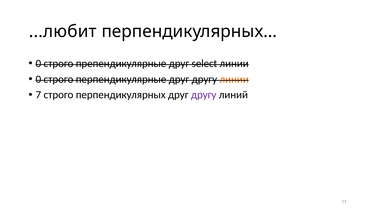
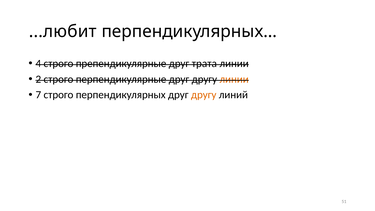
0: 0 -> 4 (38, 63)
select: select -> трата (204, 63)
0: 0 -> 2 (38, 79)
другу colour: purple -> orange (204, 95)
